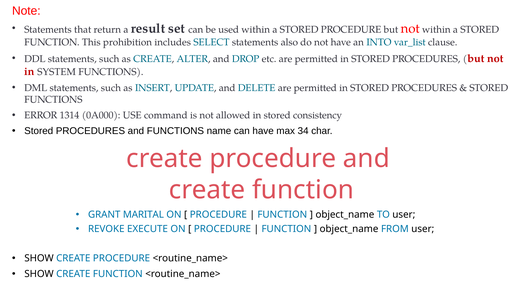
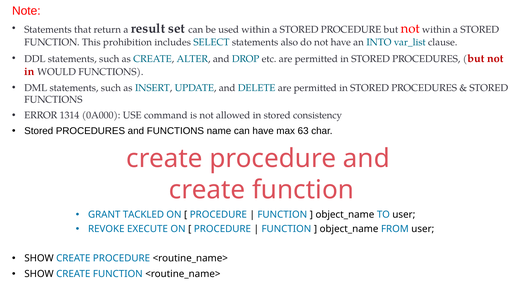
SYSTEM: SYSTEM -> WOULD (57, 72)
34: 34 -> 63 (303, 131)
MARITAL: MARITAL -> TACKLED (143, 215)
